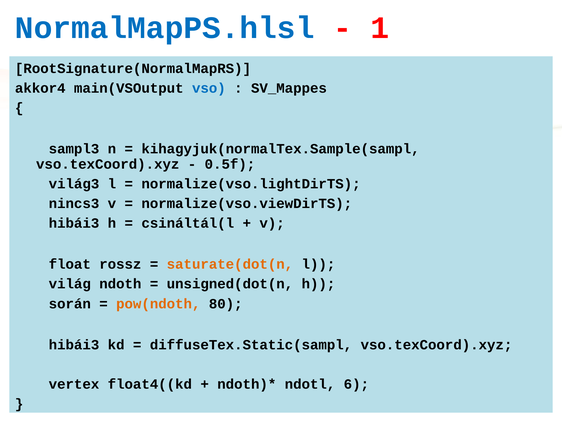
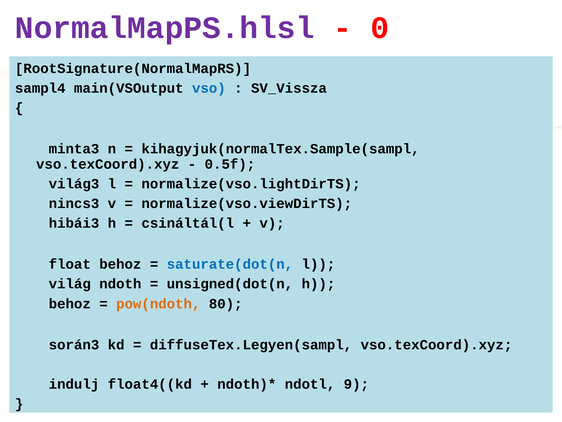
NormalMapPS.hlsl colour: blue -> purple (165, 28)
1: 1 -> 0 (380, 28)
akkor4: akkor4 -> sampl4 (40, 88)
SV_Mappes: SV_Mappes -> SV_Vissza (289, 88)
sampl3: sampl3 -> minta3 (74, 149)
float rossz: rossz -> behoz (120, 264)
saturate(dot(n colour: orange -> blue (230, 264)
során: során -> behoz (70, 303)
hibái3: hibái3 -> során3 (74, 344)
diffuseTex.Static(sampl: diffuseTex.Static(sampl -> diffuseTex.Legyen(sampl (251, 344)
vertex: vertex -> indulj (74, 384)
6: 6 -> 9 (356, 384)
